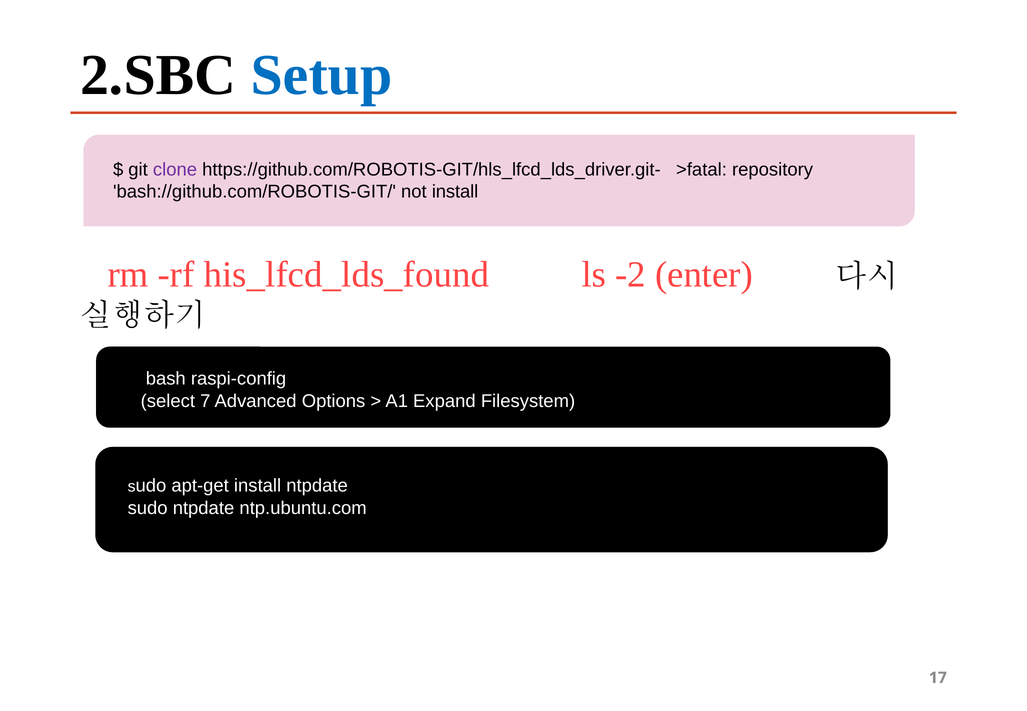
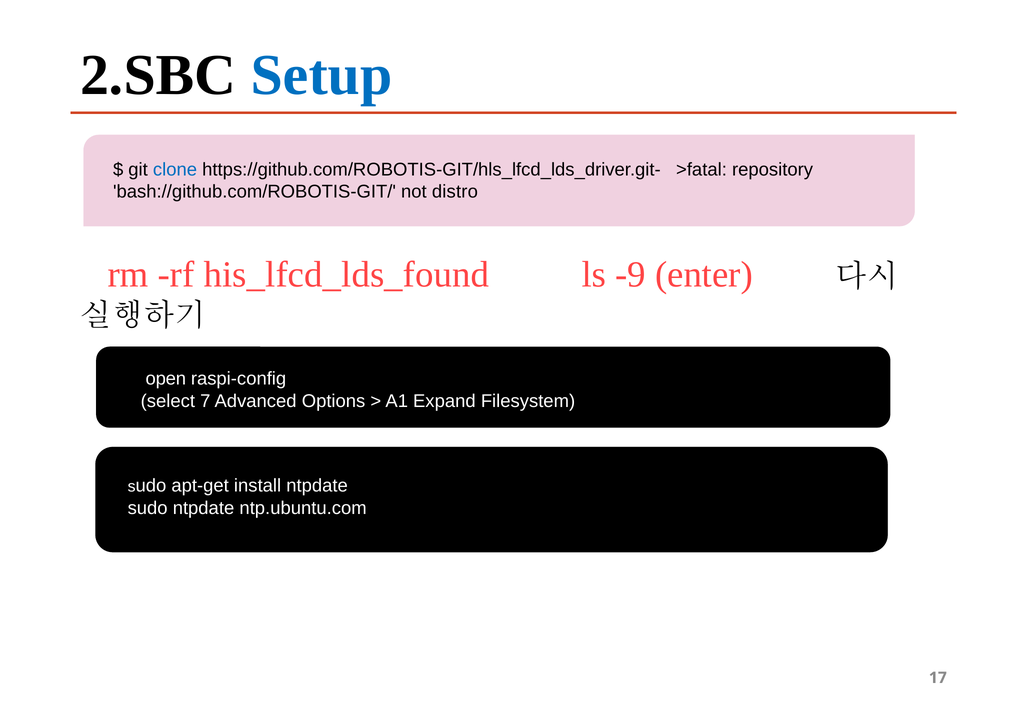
clone colour: purple -> blue (175, 169)
not install: install -> distro (455, 192)
-2: -2 -> -9 (631, 274)
bash: bash -> open (166, 379)
